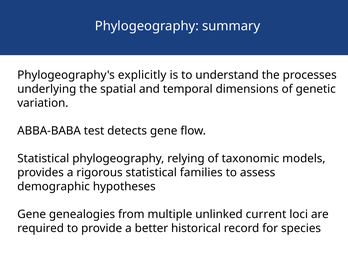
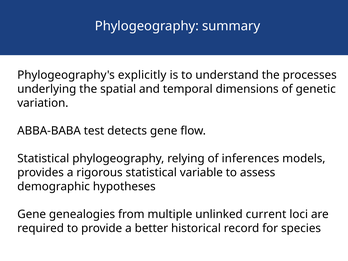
taxonomic: taxonomic -> inferences (250, 159)
families: families -> variable (201, 173)
